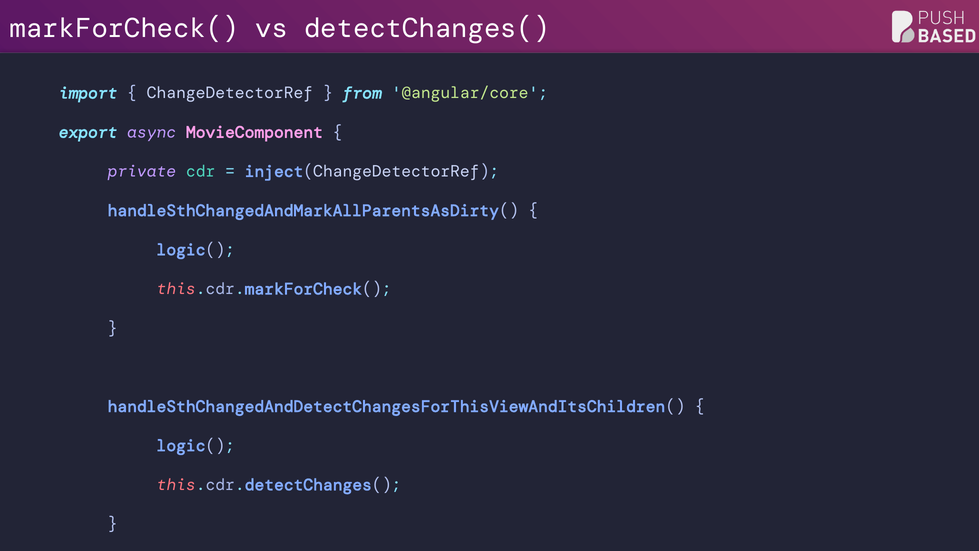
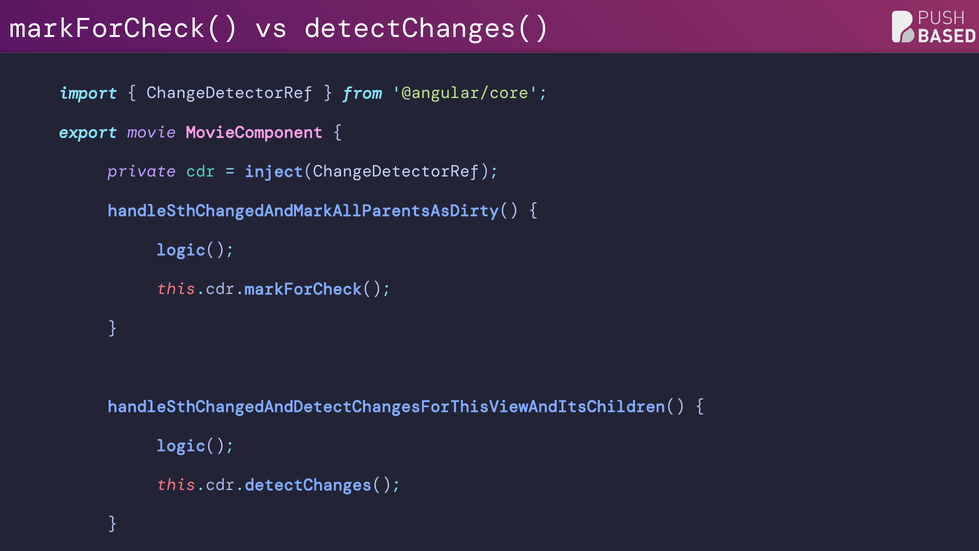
async: async -> movie (152, 132)
